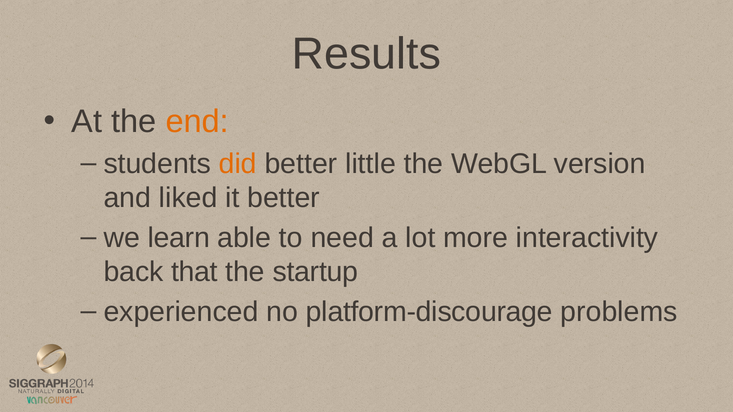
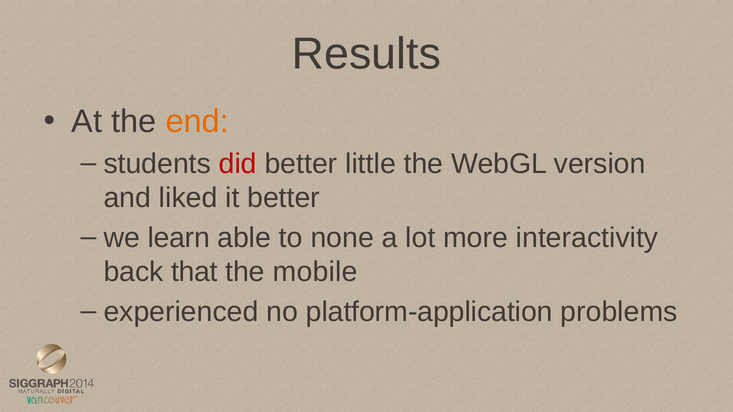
did colour: orange -> red (238, 164)
need: need -> none (342, 238)
startup: startup -> mobile (315, 272)
platform-discourage: platform-discourage -> platform-application (429, 312)
